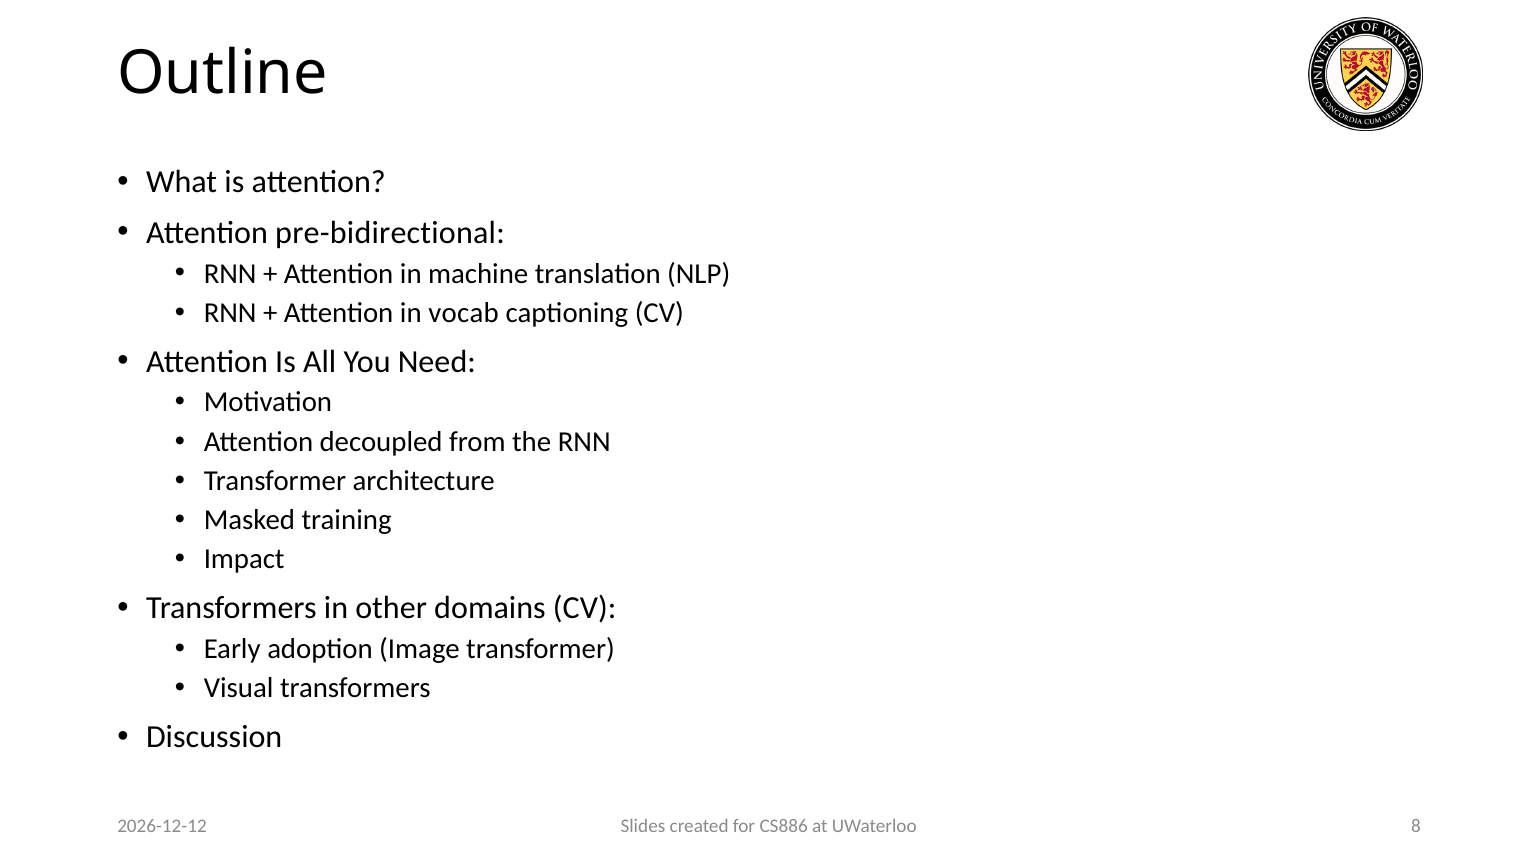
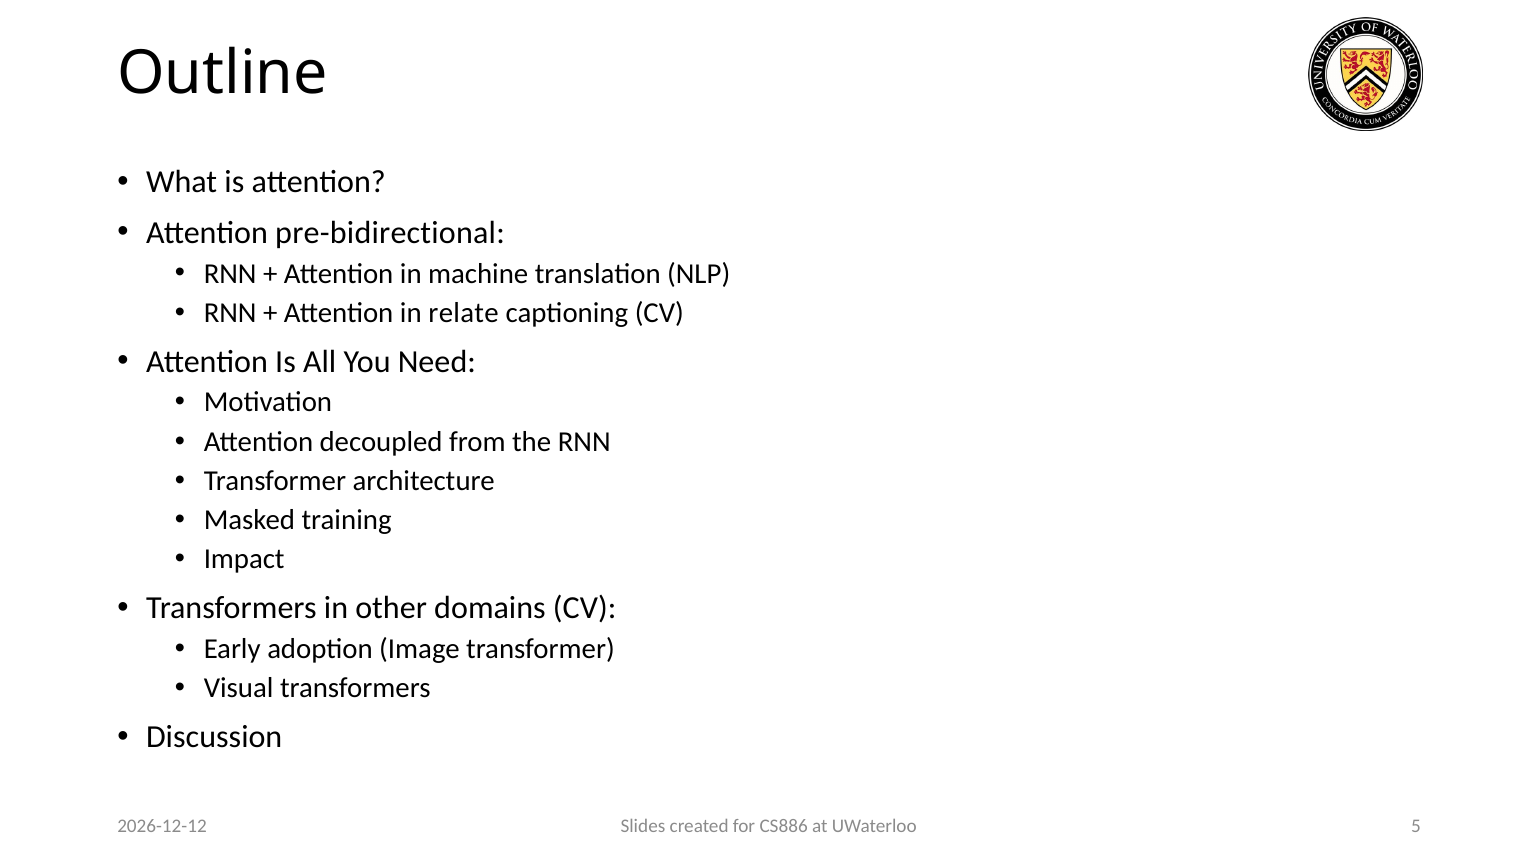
vocab: vocab -> relate (464, 313)
8: 8 -> 5 (1416, 826)
